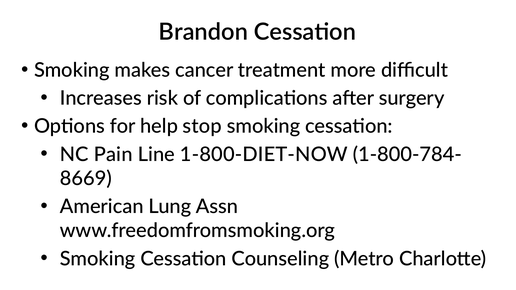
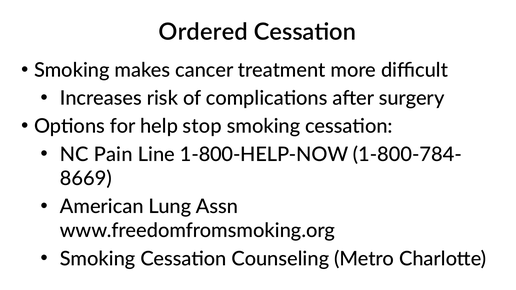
Brandon: Brandon -> Ordered (203, 32)
1-800-DIET-NOW: 1-800-DIET-NOW -> 1-800-HELP-NOW (264, 155)
